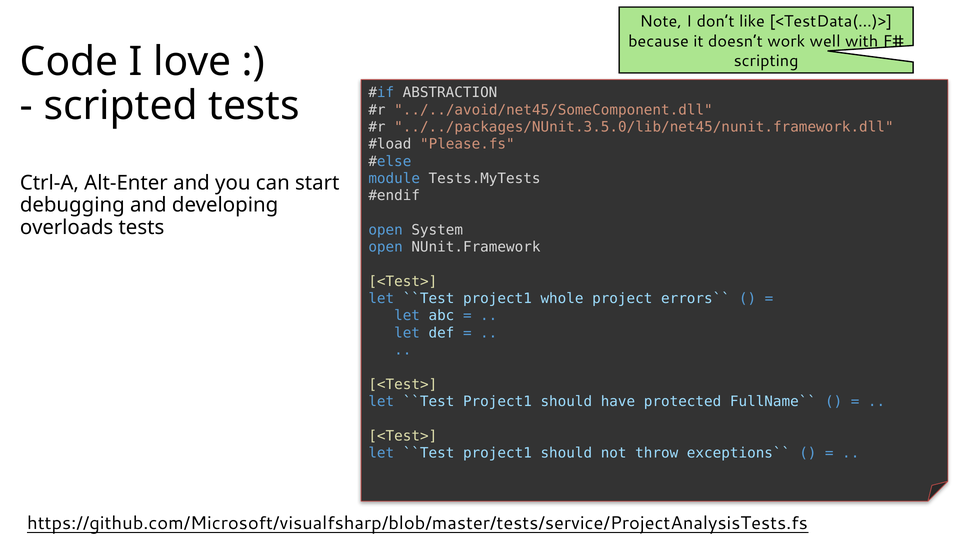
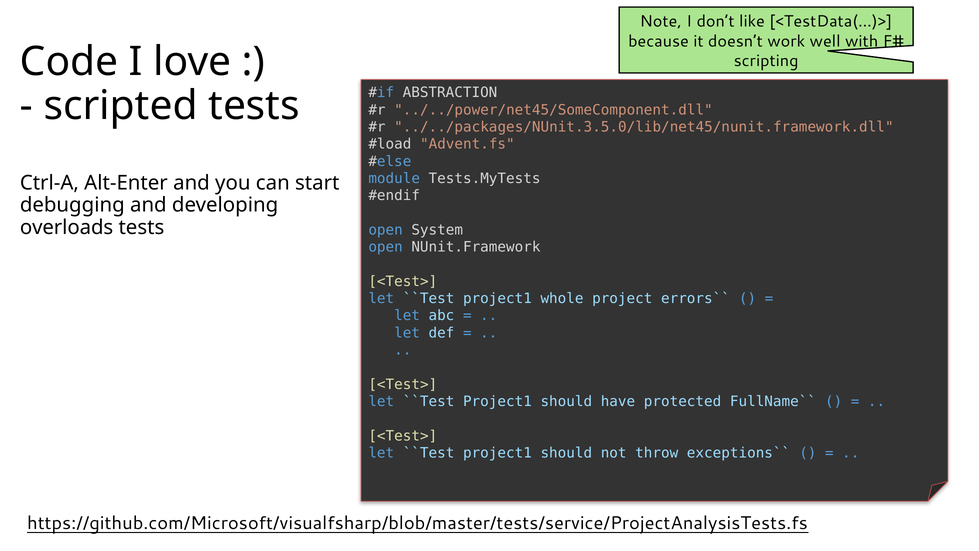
../../avoid/net45/SomeComponent.dll: ../../avoid/net45/SomeComponent.dll -> ../../power/net45/SomeComponent.dll (553, 110)
Please.fs: Please.fs -> Advent.fs (467, 144)
